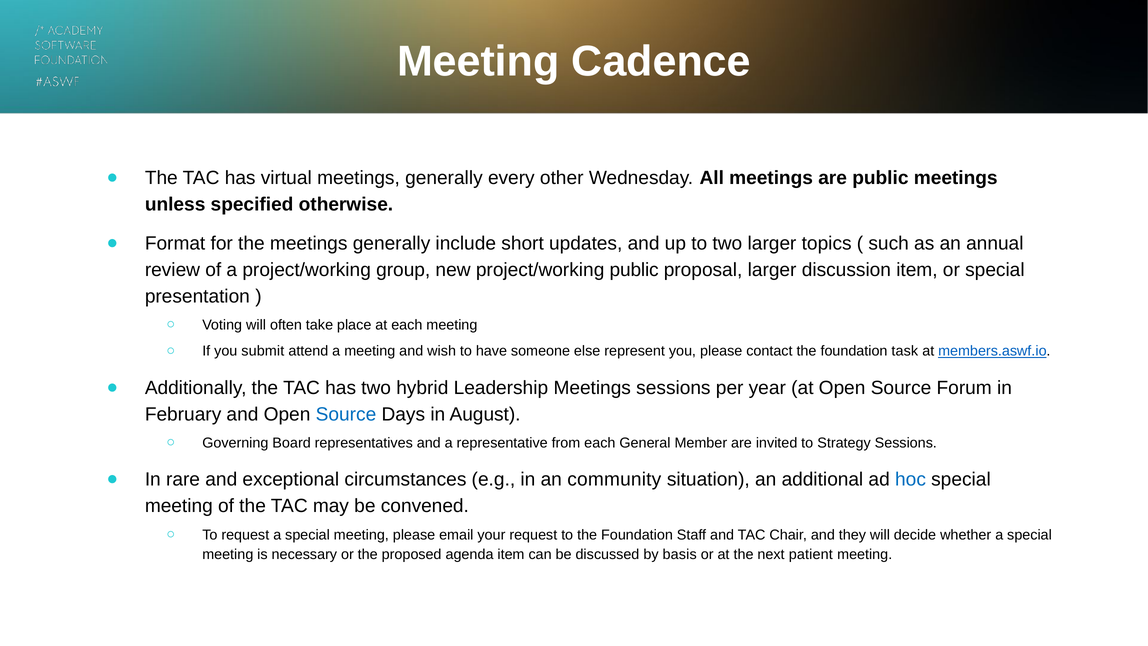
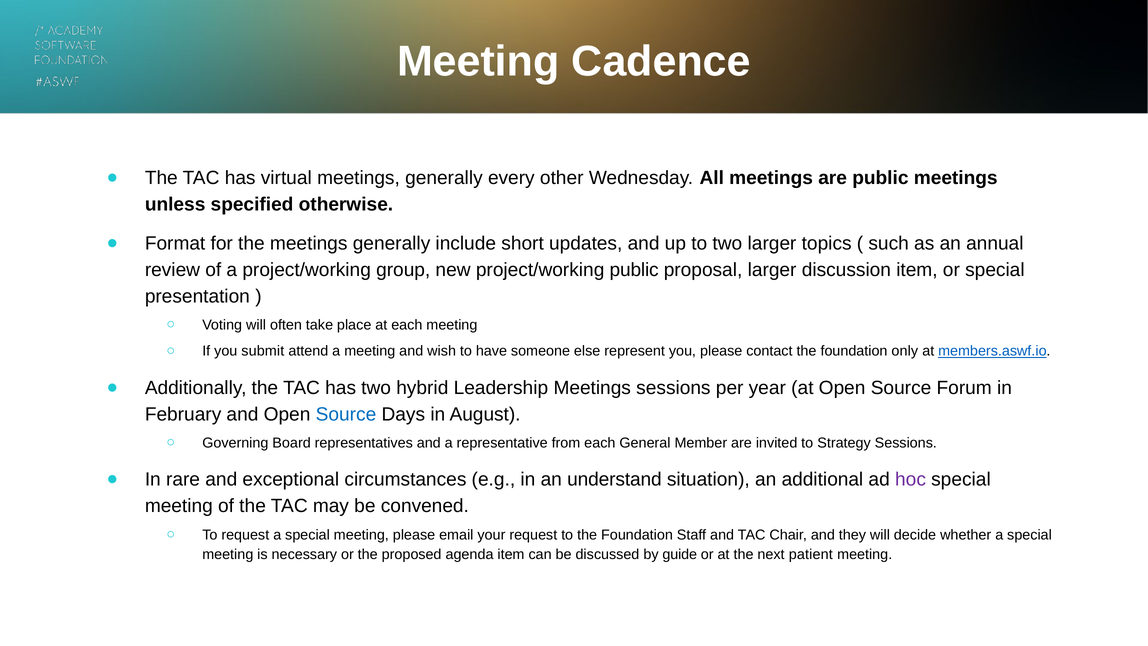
task: task -> only (905, 351)
community: community -> understand (614, 479)
hoc colour: blue -> purple (911, 479)
basis: basis -> guide (680, 554)
